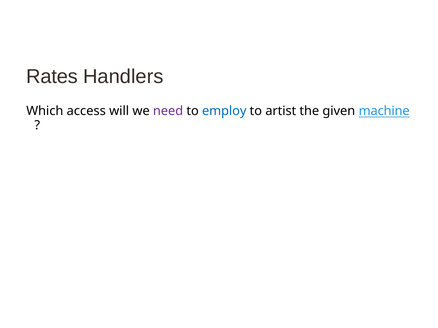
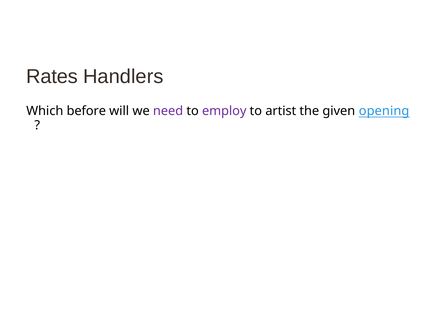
access: access -> before (86, 111)
employ colour: blue -> purple (224, 111)
machine: machine -> opening (384, 111)
